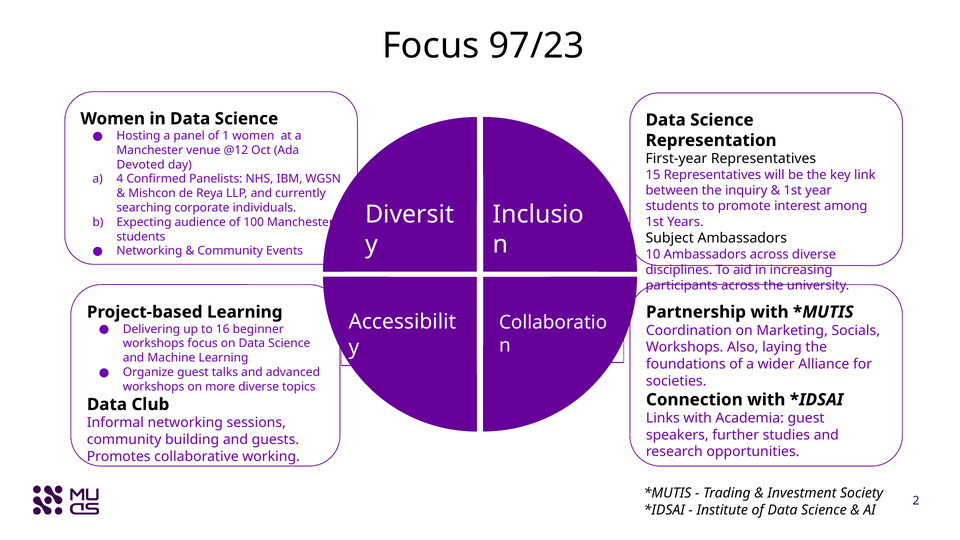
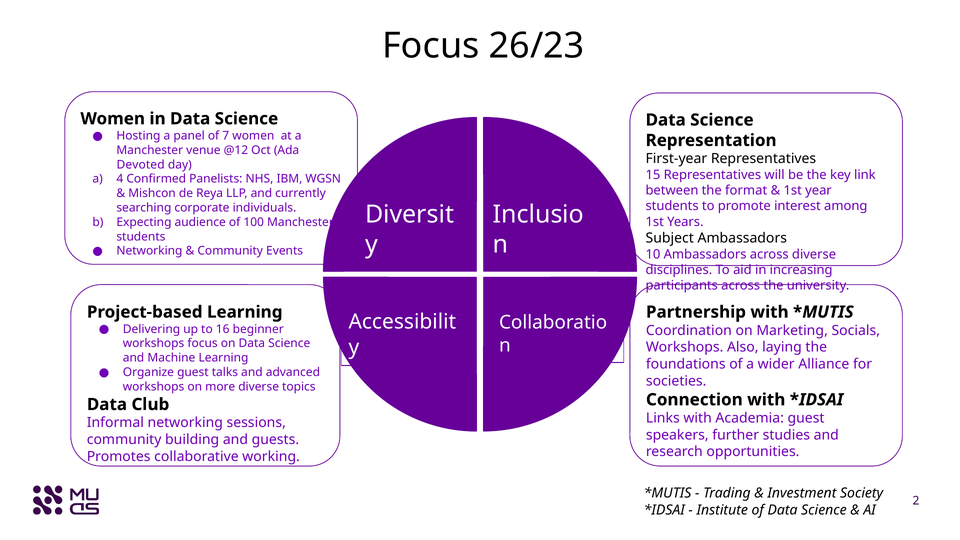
97/23: 97/23 -> 26/23 (537, 46)
1: 1 -> 7 (226, 136)
inquiry: inquiry -> format (746, 191)
